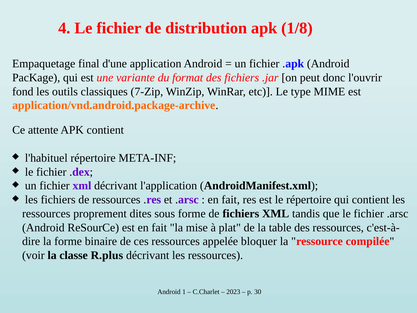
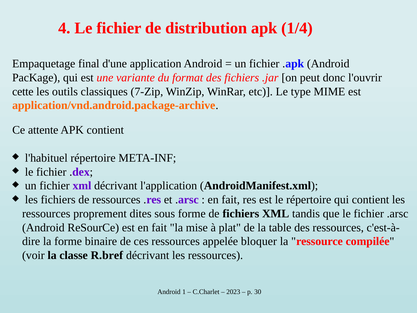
1/8: 1/8 -> 1/4 (297, 28)
fond: fond -> cette (23, 91)
R.plus: R.plus -> R.bref (107, 255)
